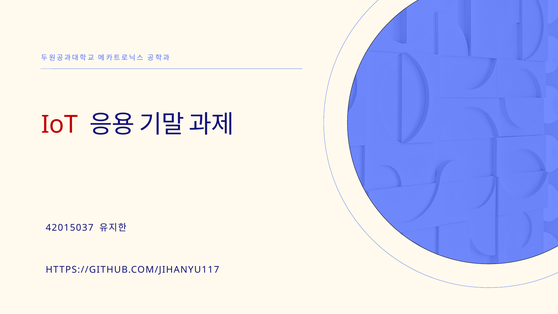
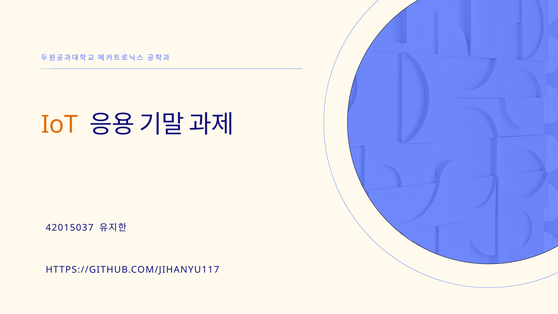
IoT colour: red -> orange (60, 125)
